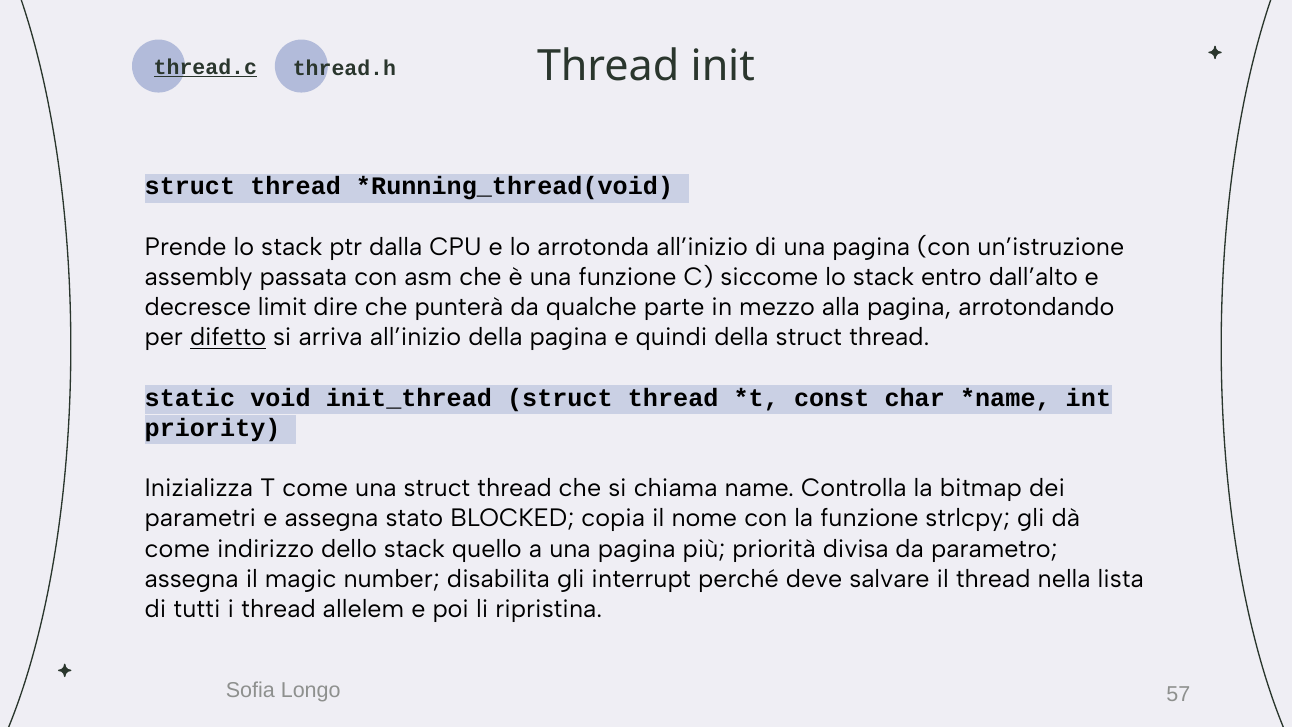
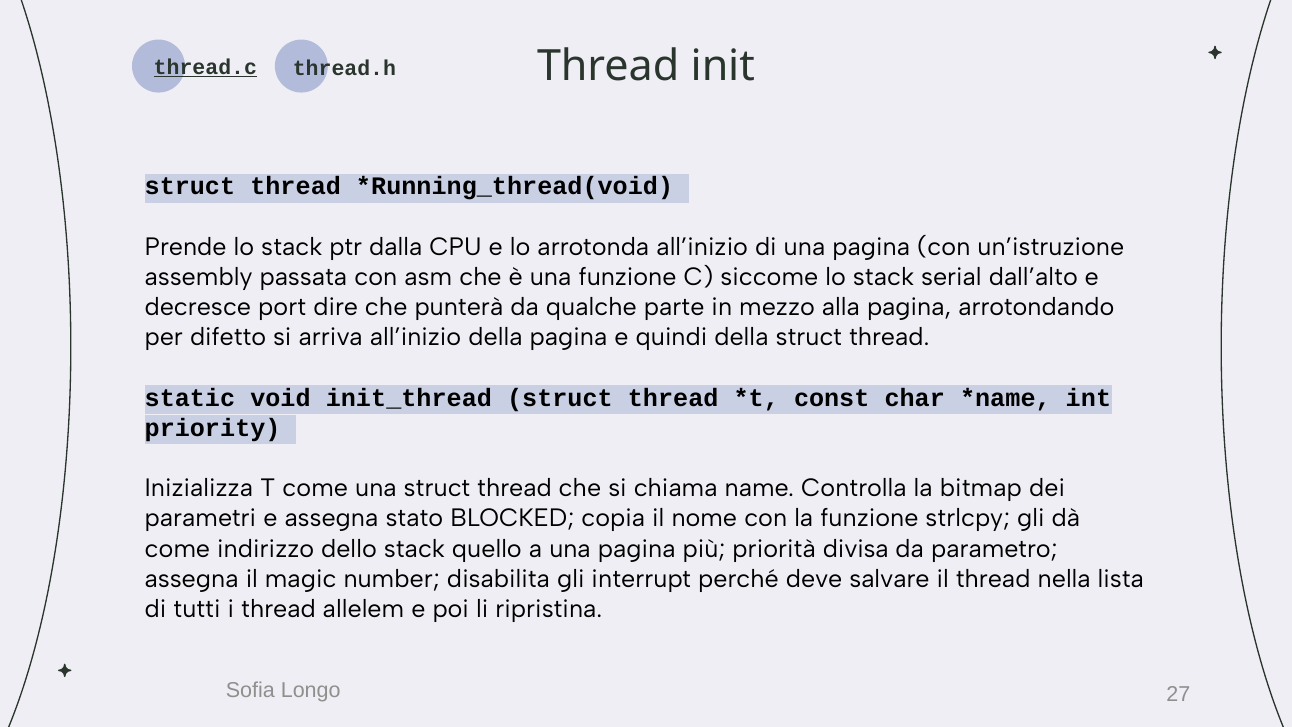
entro: entro -> serial (951, 277)
limit: limit -> port (282, 307)
difetto underline: present -> none (228, 337)
57: 57 -> 27 (1178, 694)
